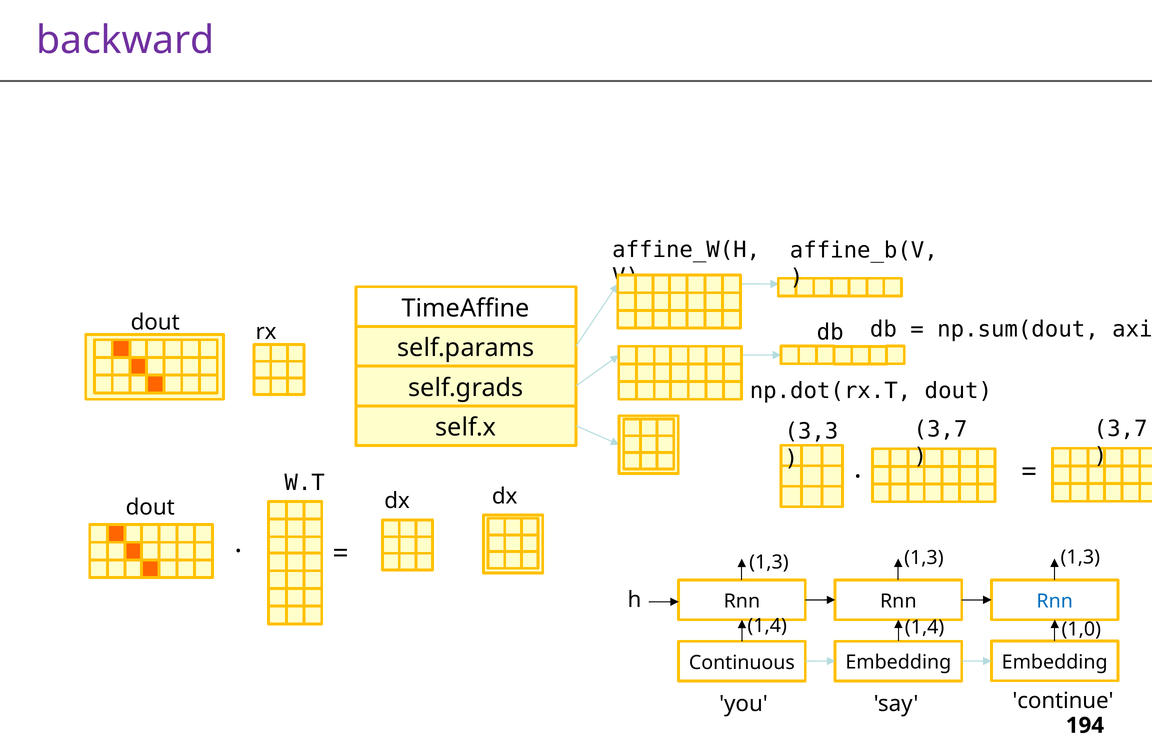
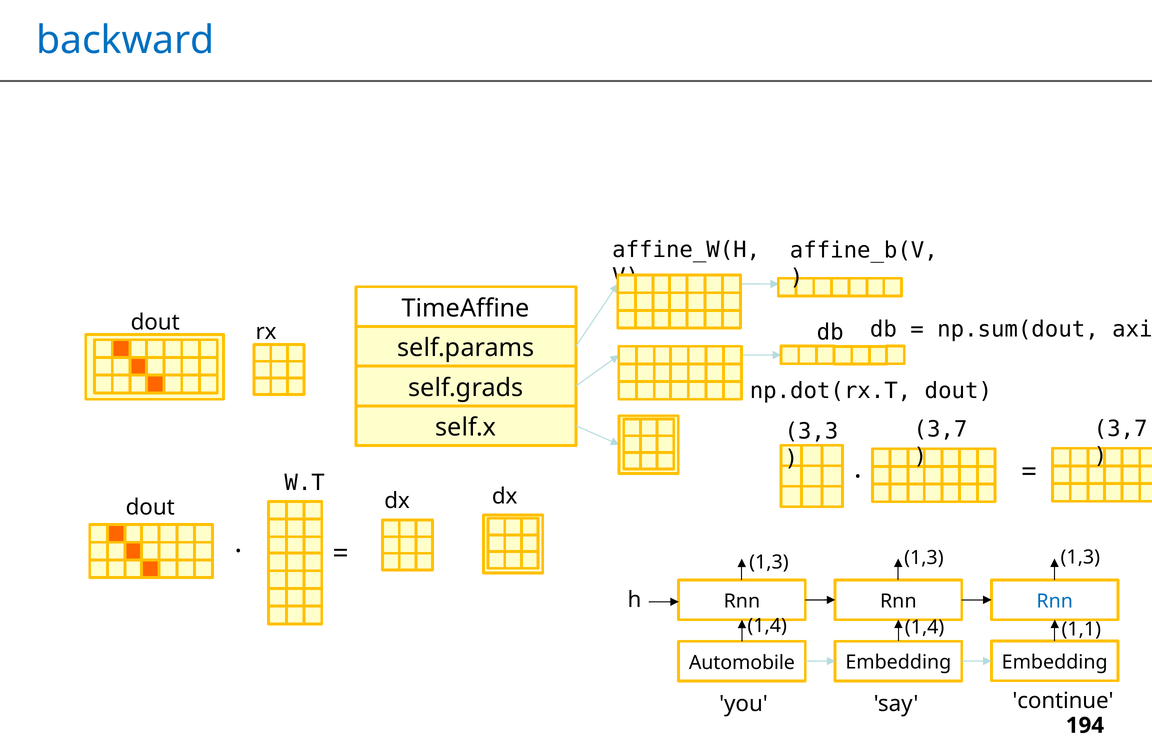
backward colour: purple -> blue (125, 40)
1,0: 1,0 -> 1,1 (1081, 630)
Continuous: Continuous -> Automobile (742, 663)
